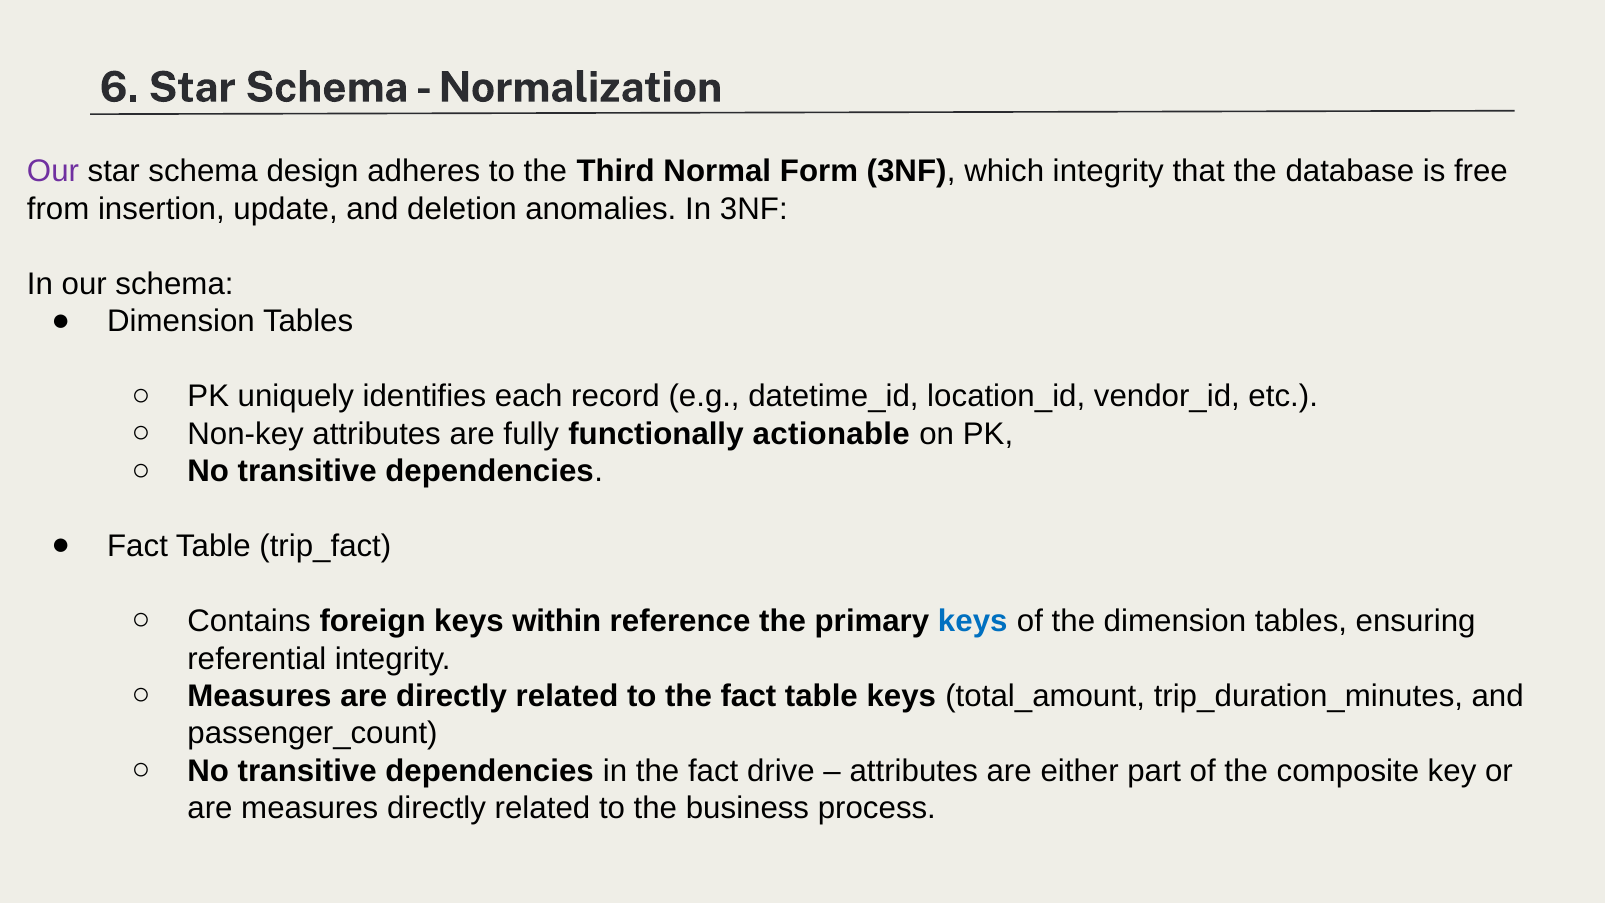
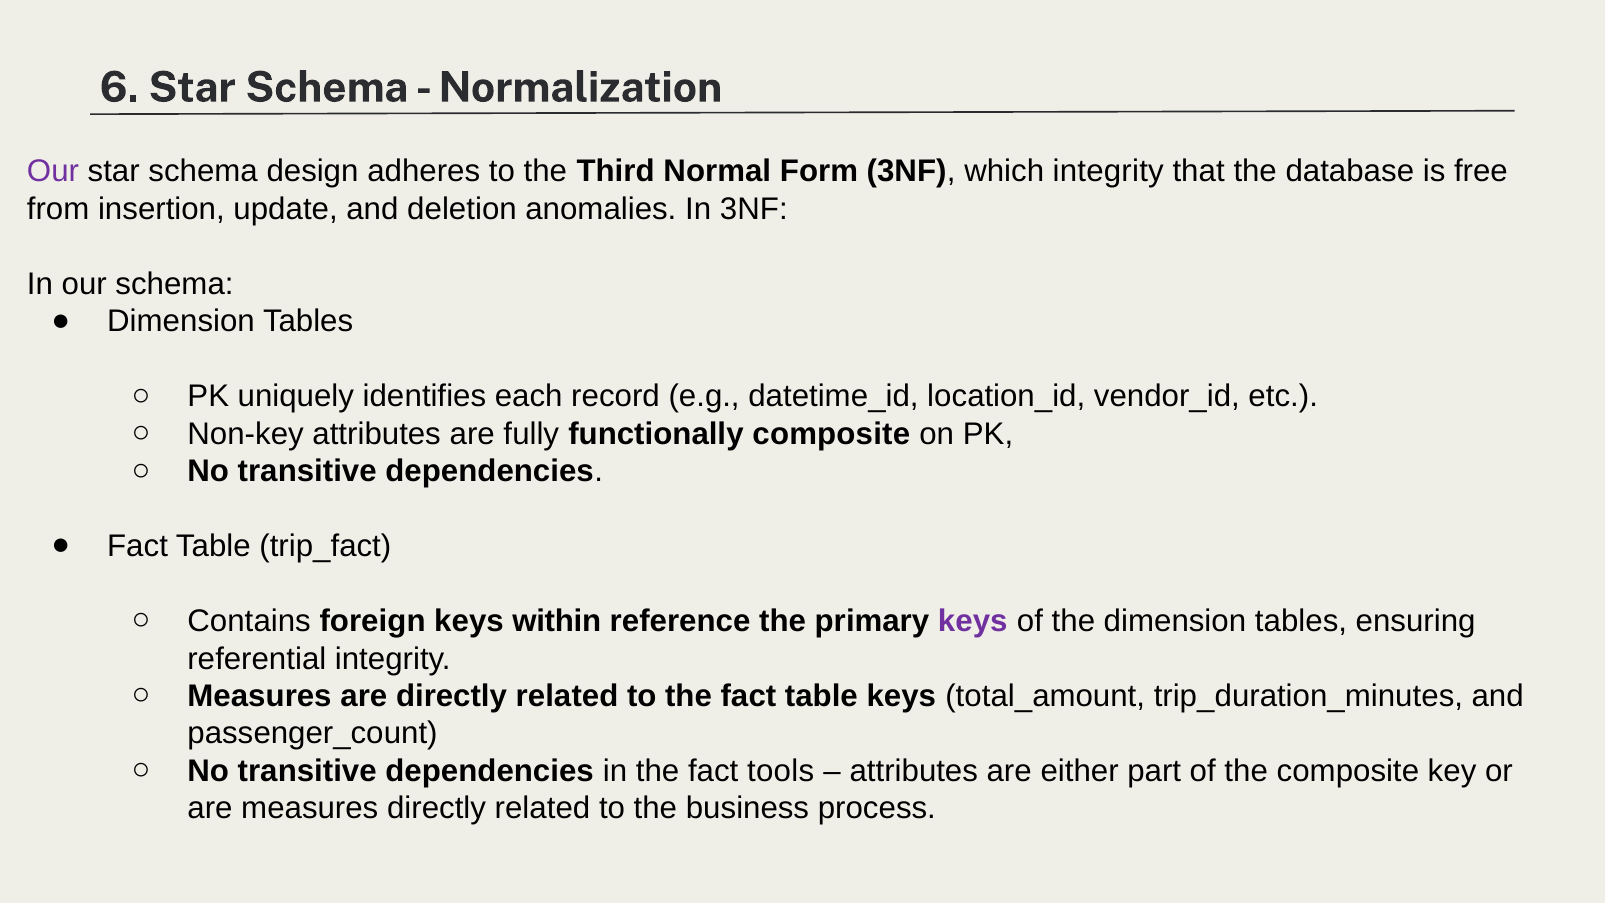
functionally actionable: actionable -> composite (831, 434)
keys colour: blue -> purple (973, 621)
drive: drive -> tools (781, 771)
